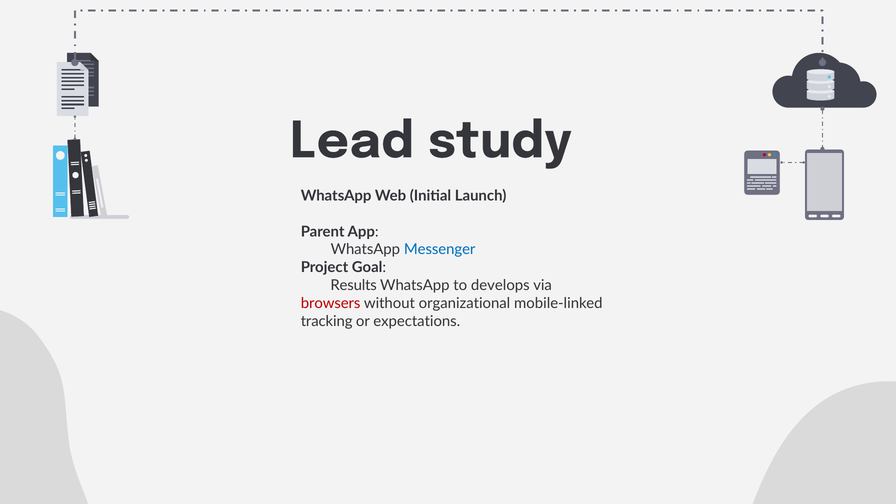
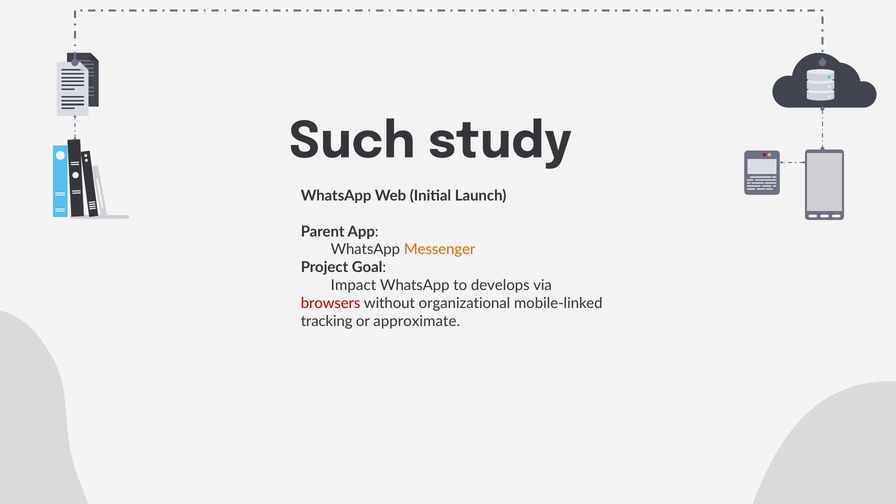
Lead: Lead -> Such (352, 141)
Messenger colour: blue -> orange (440, 250)
Results: Results -> Impact (353, 285)
expectations: expectations -> approximate (417, 321)
